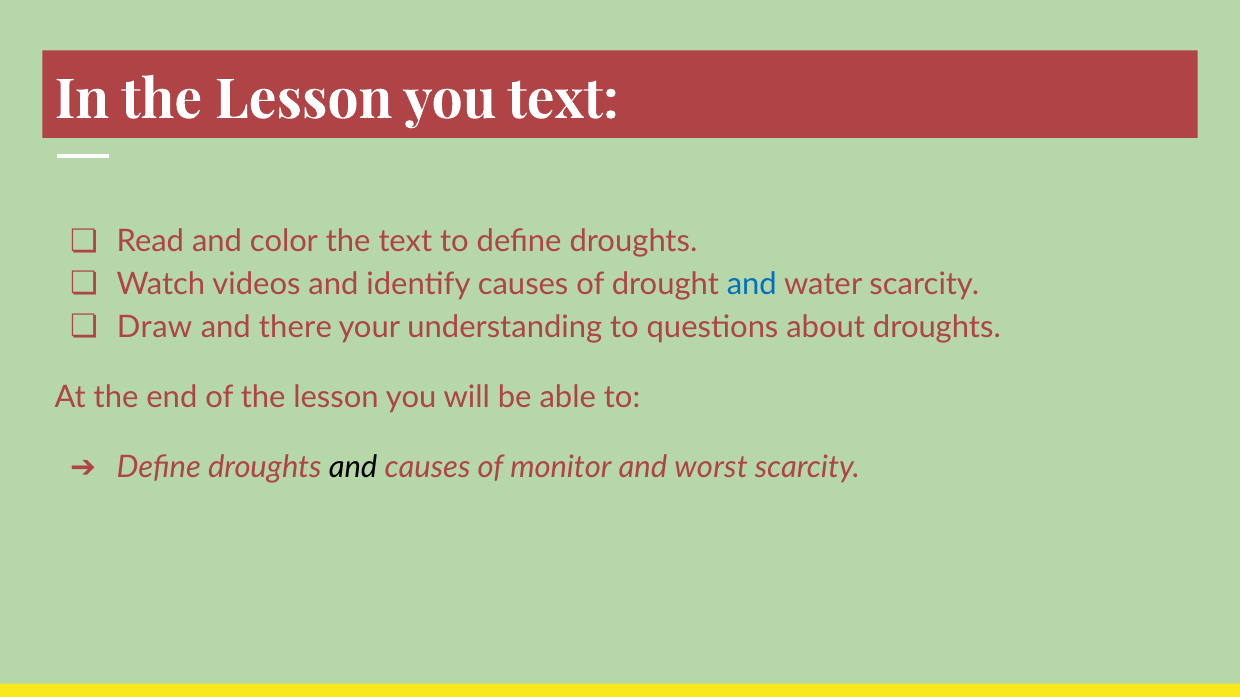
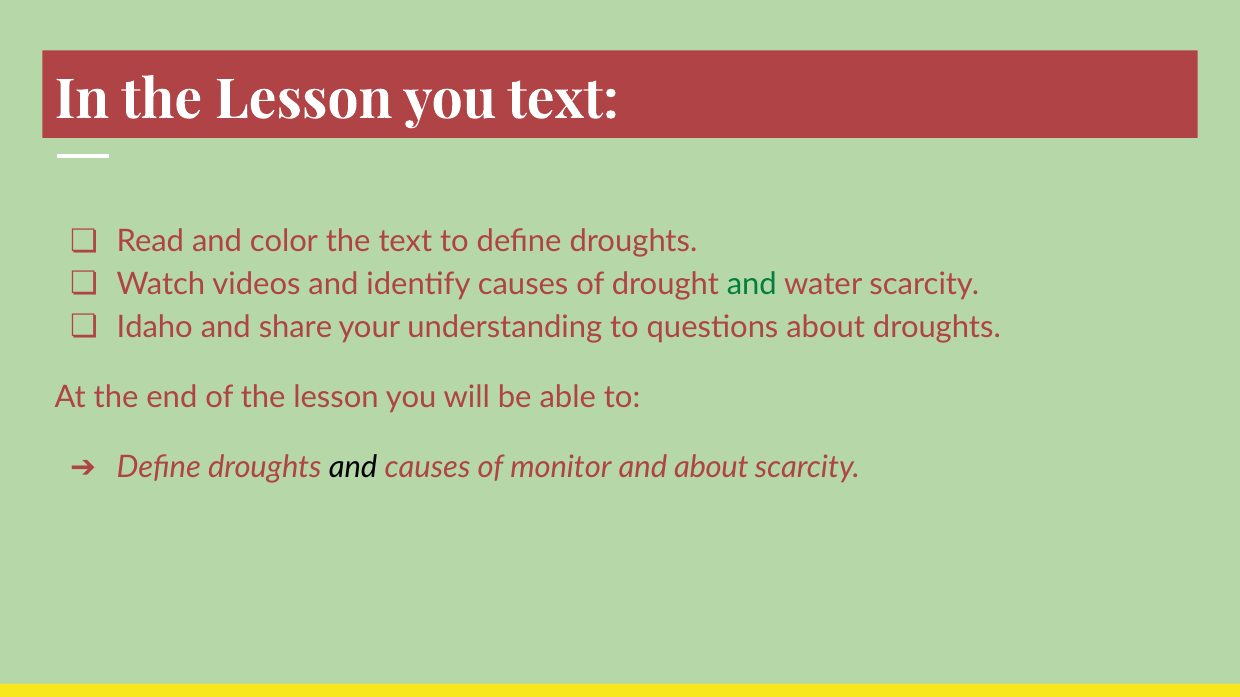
and colour: blue -> green (752, 284)
Draw: Draw -> Idaho (155, 327)
there: there -> share (295, 327)
and worst: worst -> about (711, 468)
